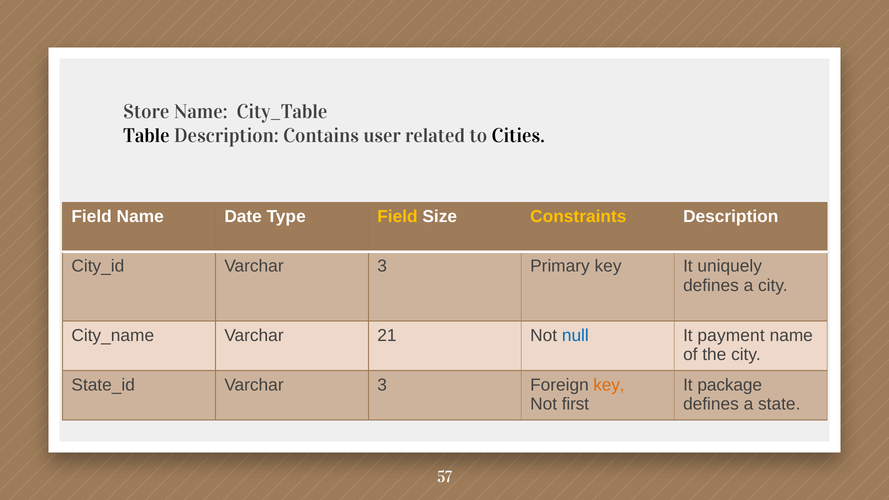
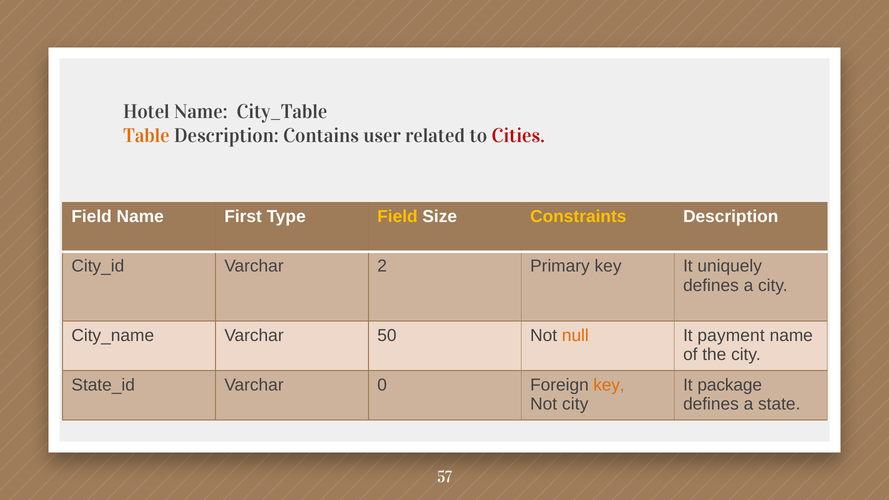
Store: Store -> Hotel (146, 112)
Table colour: black -> orange (146, 136)
Cities colour: black -> red (518, 136)
Date: Date -> First (243, 217)
3: 3 -> 2 (382, 266)
21: 21 -> 50 (387, 335)
null colour: blue -> orange (575, 335)
3: 3 -> 0 (382, 385)
Not first: first -> city (575, 404)
